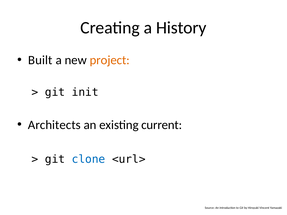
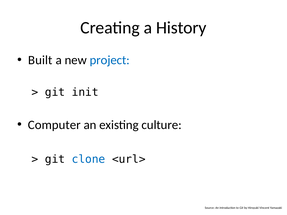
project colour: orange -> blue (110, 60)
Architects: Architects -> Computer (54, 125)
current: current -> culture (162, 125)
